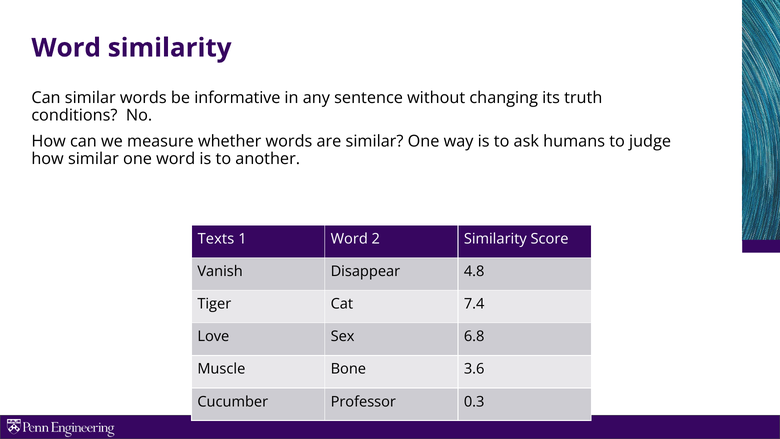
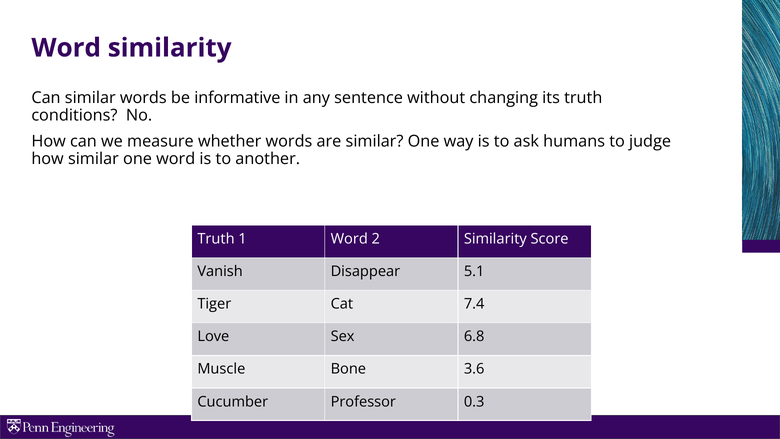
Texts: Texts -> Truth (216, 239)
4.8: 4.8 -> 5.1 (474, 271)
